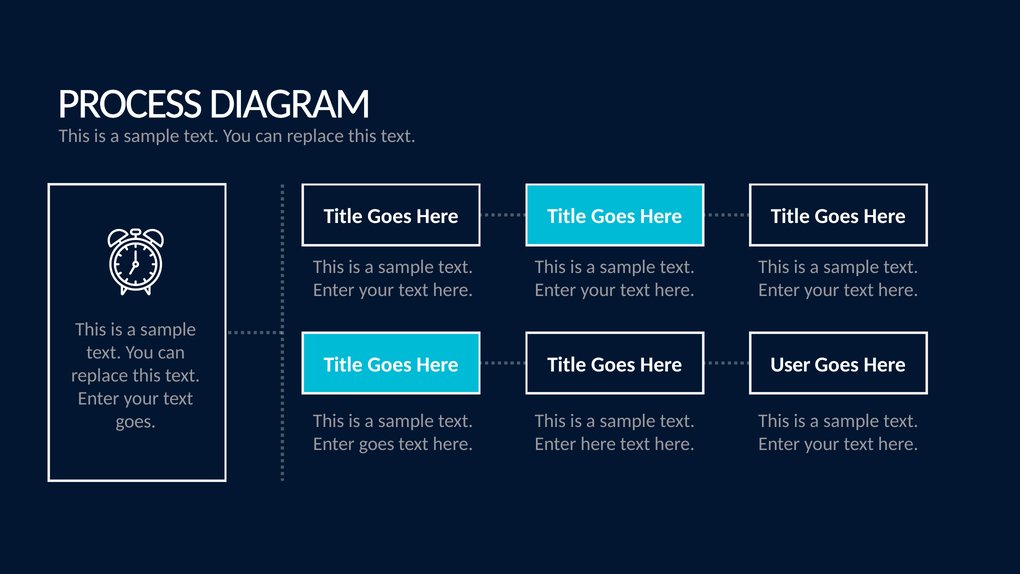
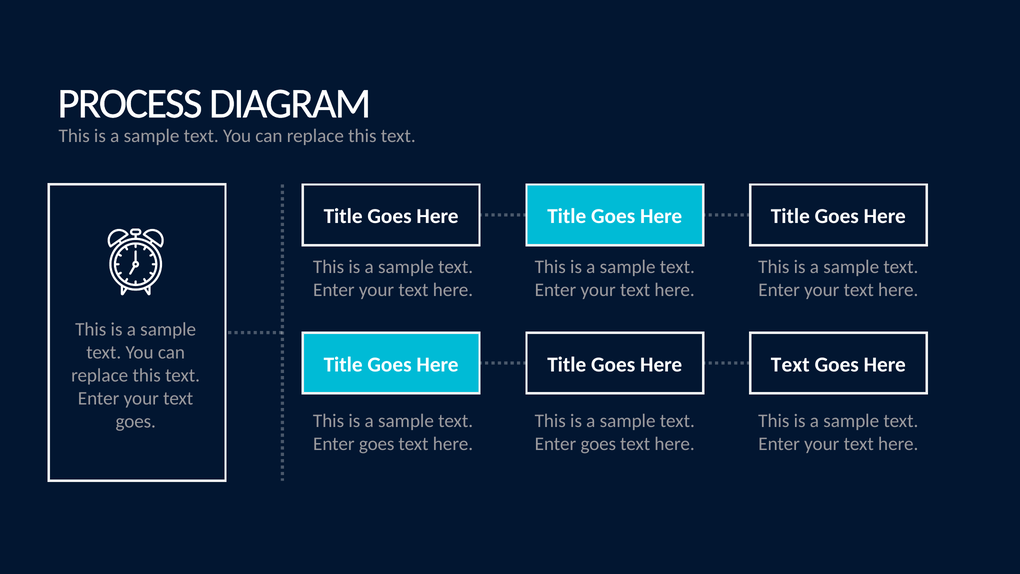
Here User: User -> Text (790, 364)
here: here -> goes (598, 444)
